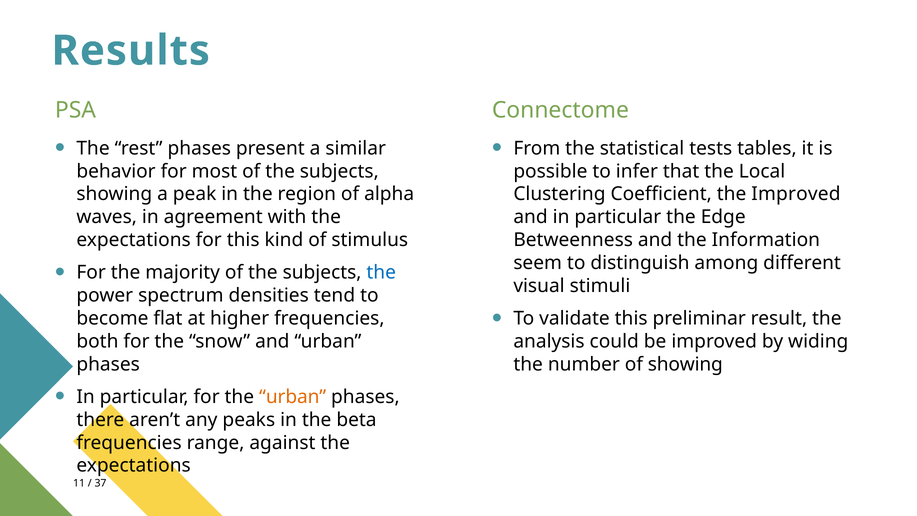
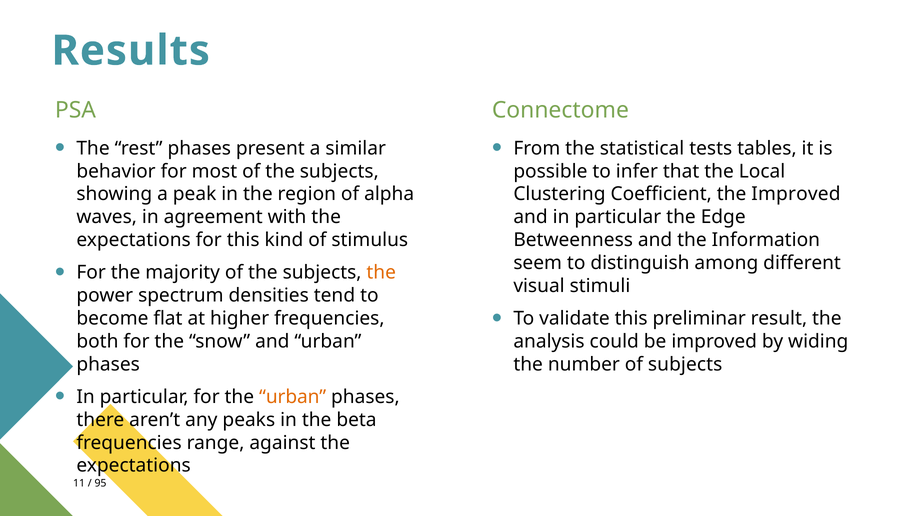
the colour: blue -> orange (381, 272)
of showing: showing -> subjects (685, 364)
37: 37 -> 95 (101, 483)
